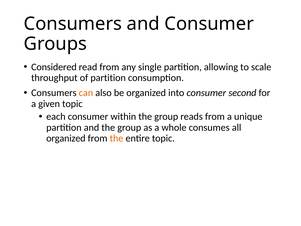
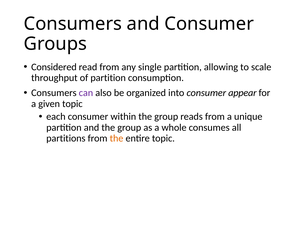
can colour: orange -> purple (86, 93)
second: second -> appear (242, 93)
organized: organized -> partitions (66, 138)
